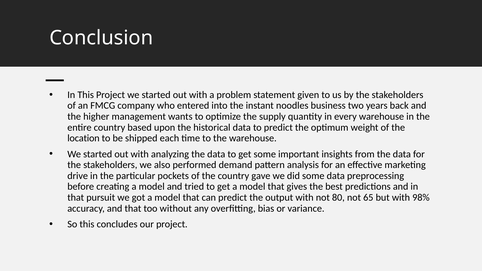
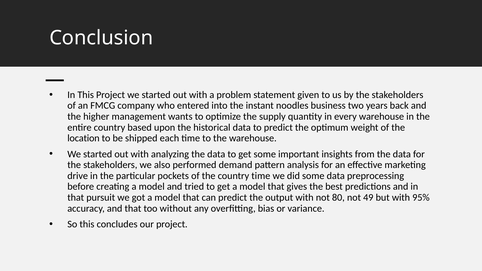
country gave: gave -> time (261, 176)
65: 65 -> 49 (368, 198)
98%: 98% -> 95% (421, 198)
